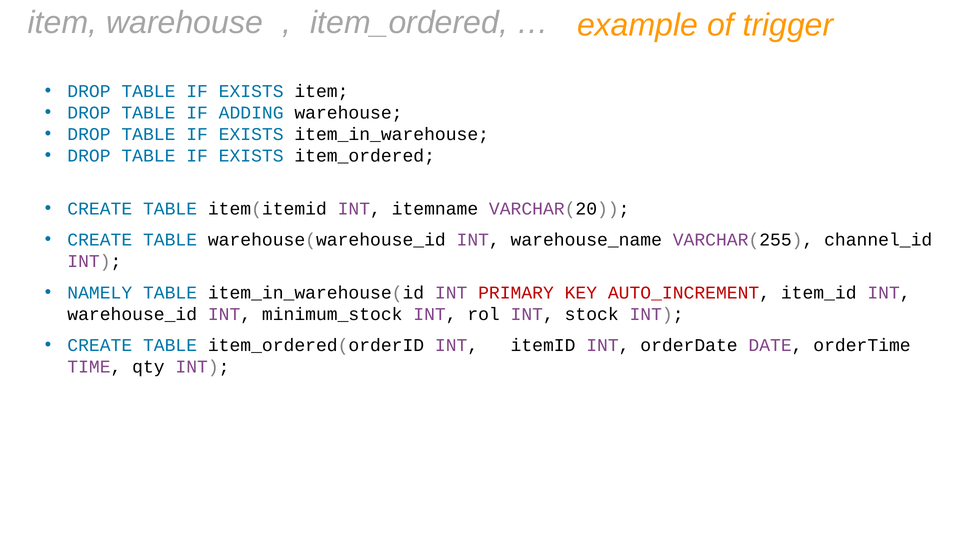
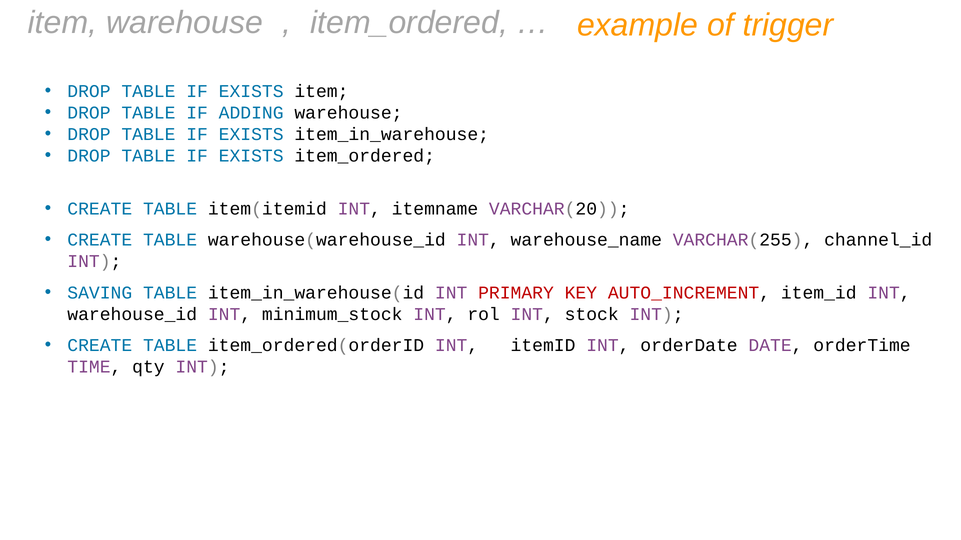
NAMELY: NAMELY -> SAVING (100, 293)
